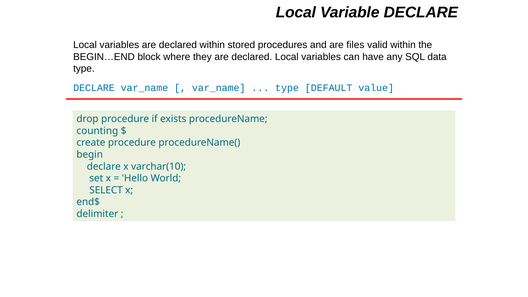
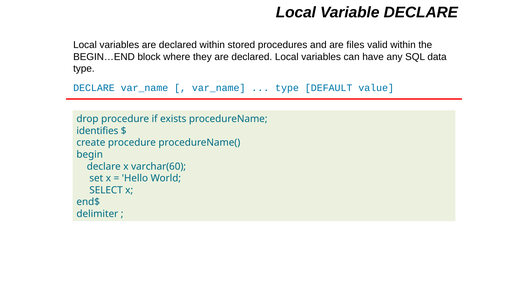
counting: counting -> identifies (97, 131)
varchar(10: varchar(10 -> varchar(60 (159, 166)
